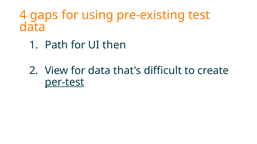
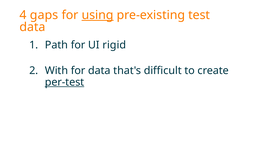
using underline: none -> present (98, 15)
then: then -> rigid (114, 45)
View: View -> With (56, 71)
